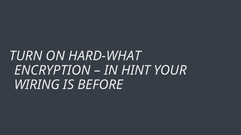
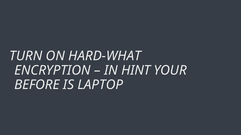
WIRING: WIRING -> BEFORE (37, 85)
BEFORE: BEFORE -> LAPTOP (100, 85)
